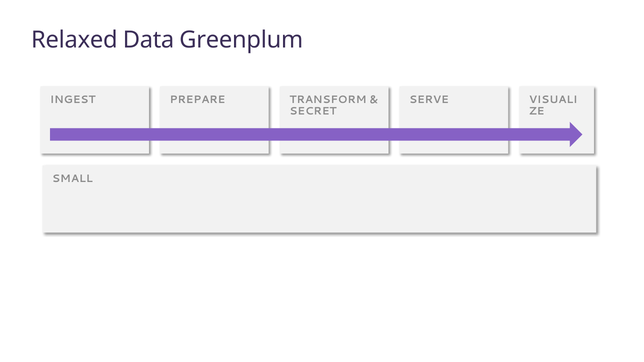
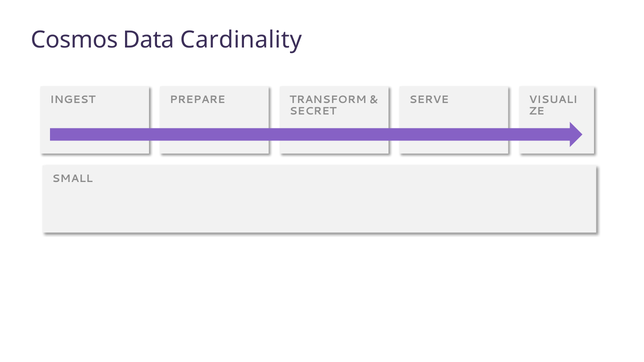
Relaxed: Relaxed -> Cosmos (74, 40)
Greenplum: Greenplum -> Cardinality (241, 40)
